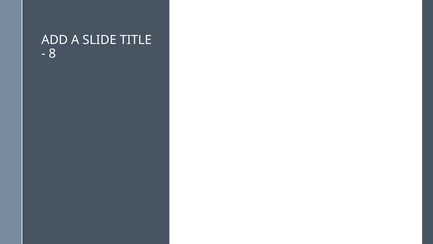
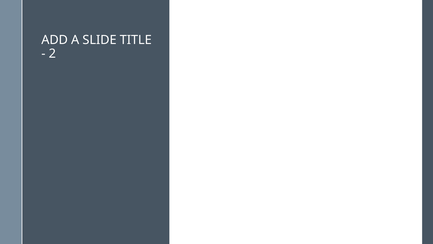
8: 8 -> 2 (52, 54)
